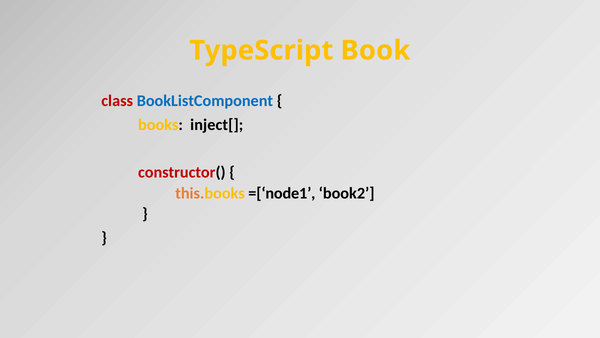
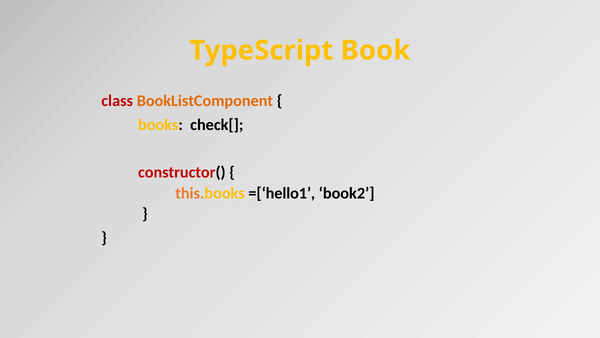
BookListComponent colour: blue -> orange (205, 101)
inject[: inject[ -> check[ (217, 125)
=[‘node1: =[‘node1 -> =[‘hello1 (282, 193)
